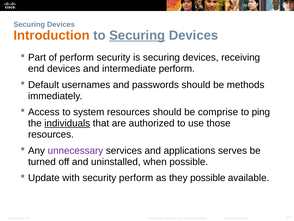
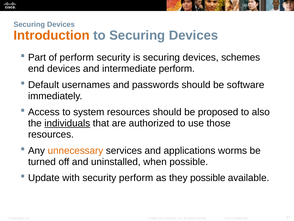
Securing underline: present -> none (137, 35)
receiving: receiving -> schemes (241, 57)
methods: methods -> software (246, 85)
comprise: comprise -> proposed (218, 112)
ping: ping -> also (261, 112)
unnecessary colour: purple -> orange (75, 150)
serves: serves -> worms (233, 150)
